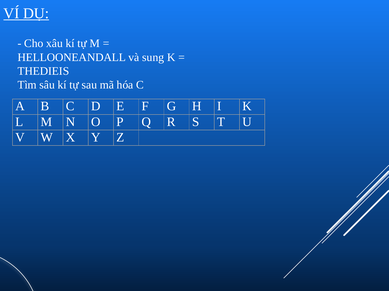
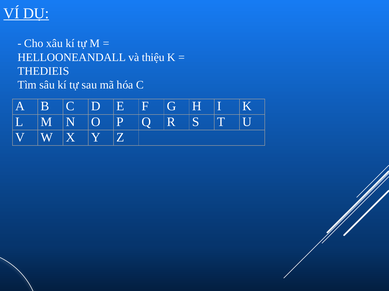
sung: sung -> thiệu (153, 57)
